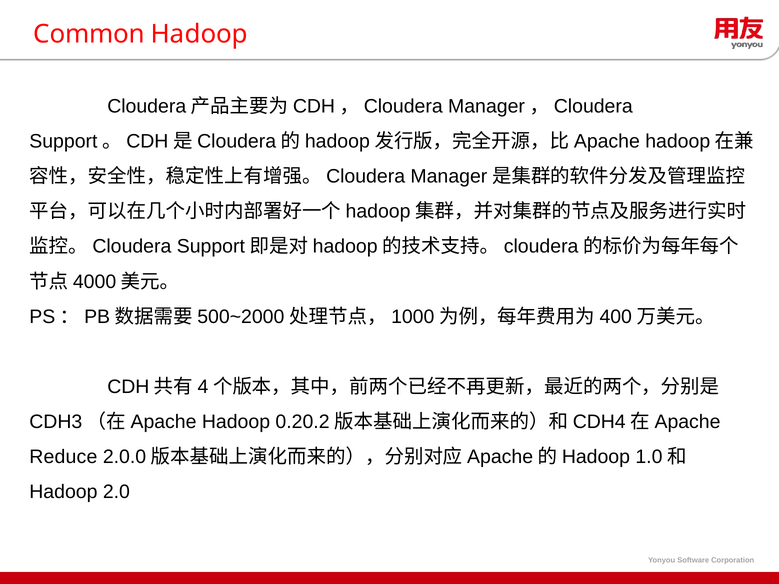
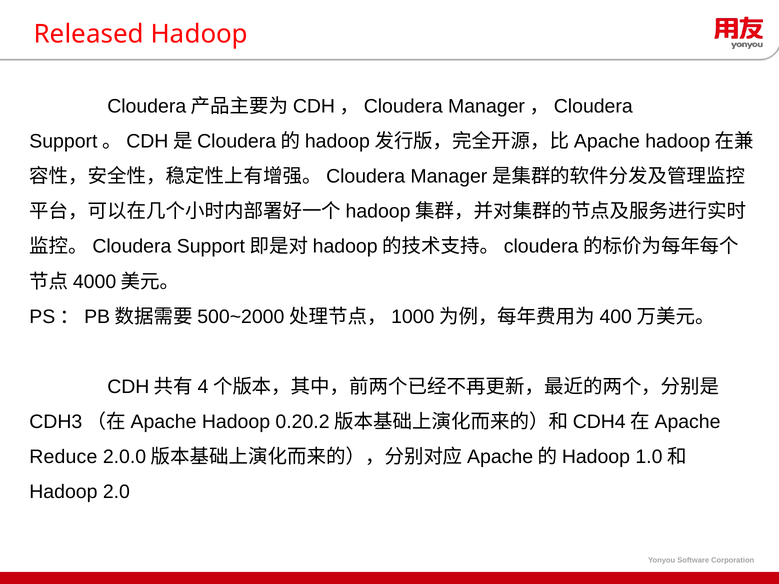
Common: Common -> Released (89, 34)
